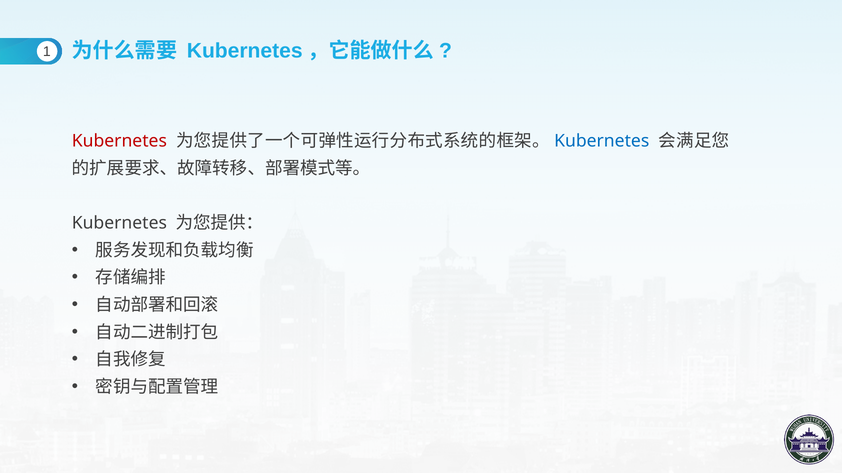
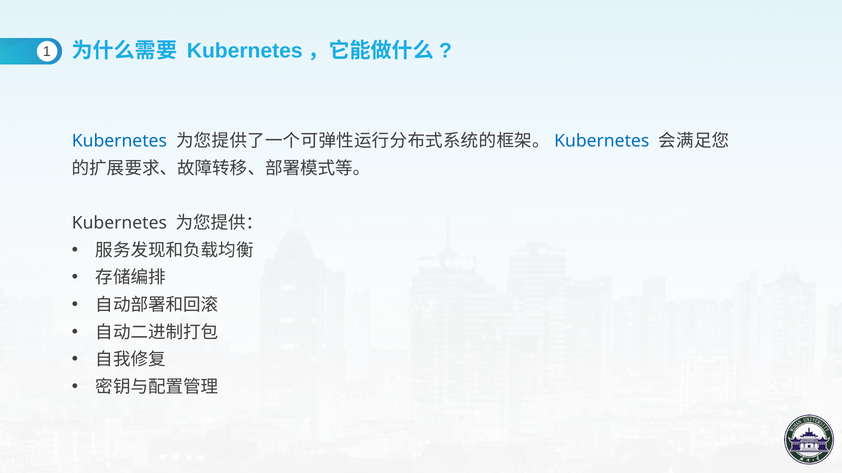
Kubernetes colour: red -> blue (119, 141)
